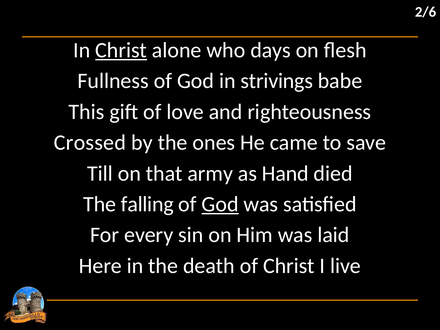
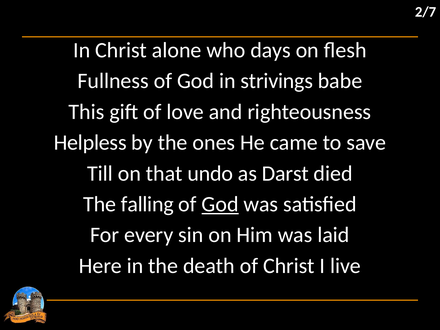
2/6: 2/6 -> 2/7 (426, 12)
Christ underline: present -> none (121, 50)
Crossed: Crossed -> Helpless (90, 143)
army: army -> undo (210, 173)
Hand: Hand -> Darst (285, 173)
